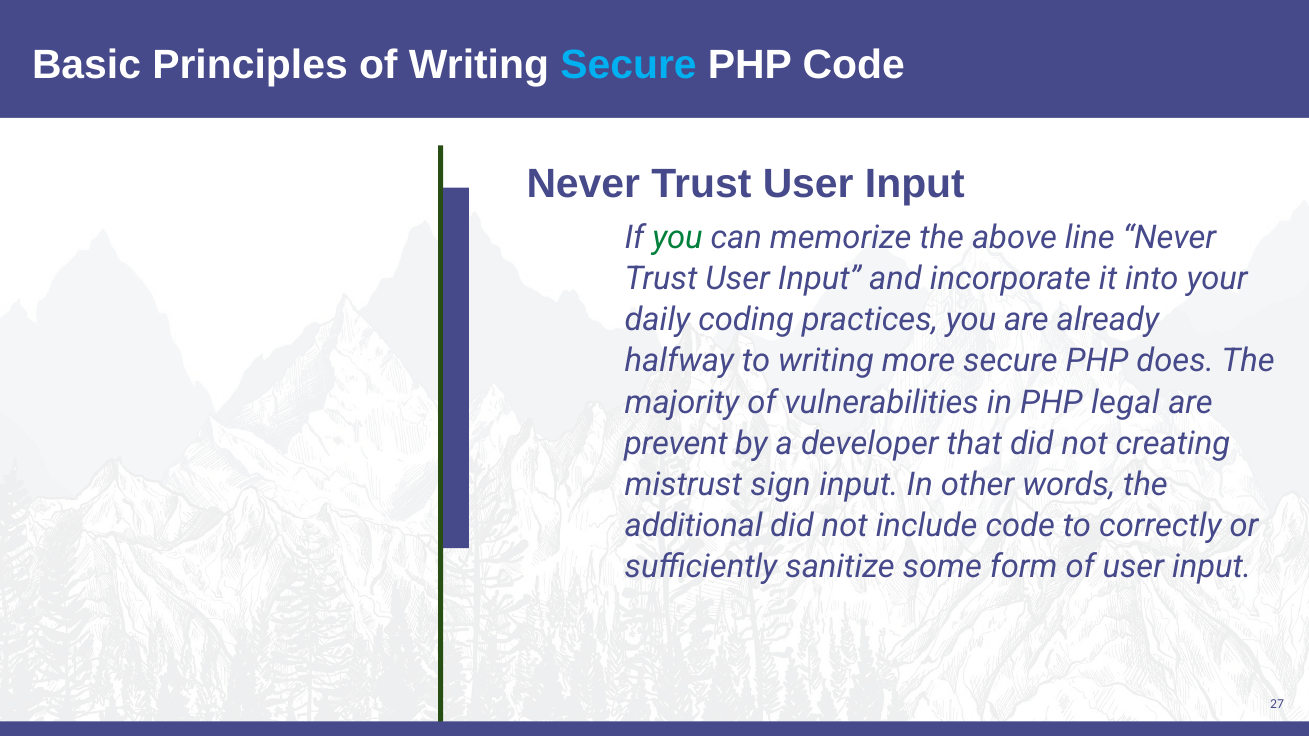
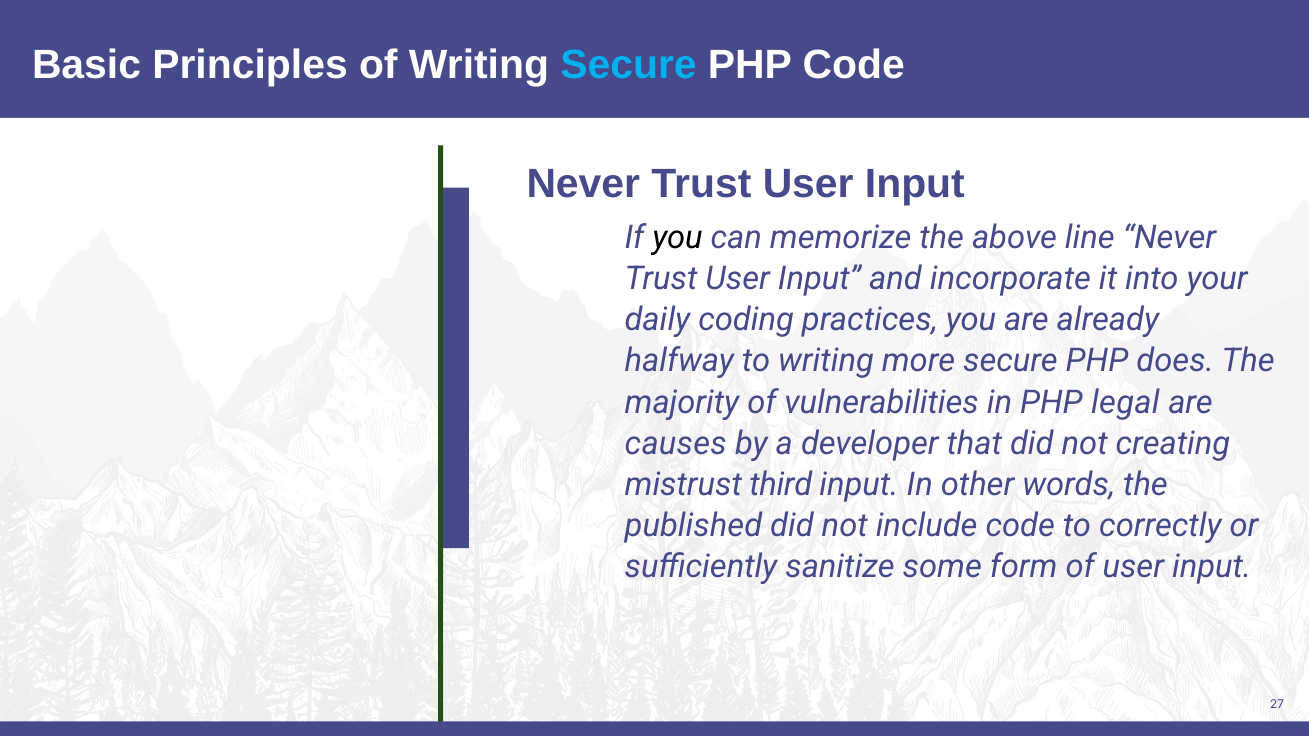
you colour: green -> black (677, 238)
prevent: prevent -> causes (676, 444)
sign: sign -> third (781, 485)
additional: additional -> published (693, 526)
